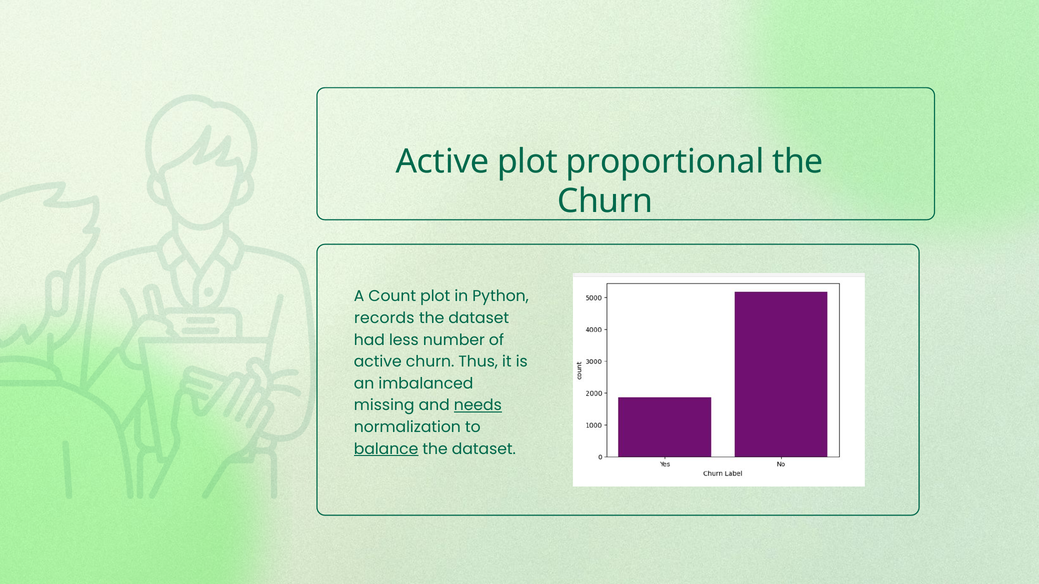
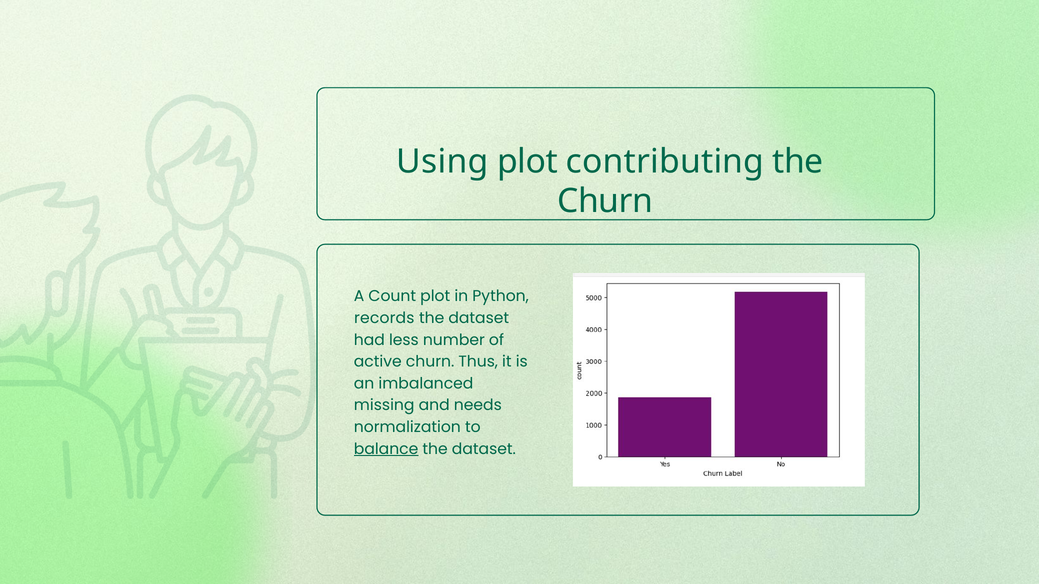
Active: Active -> Using (442, 162)
proportional: proportional -> contributing (665, 162)
needs underline: present -> none (478, 406)
